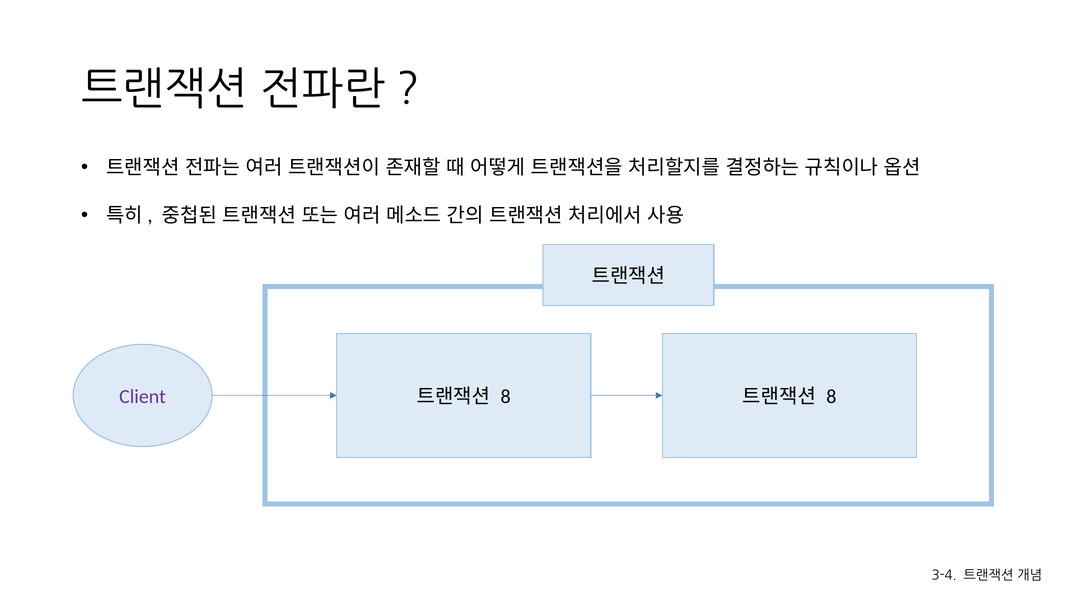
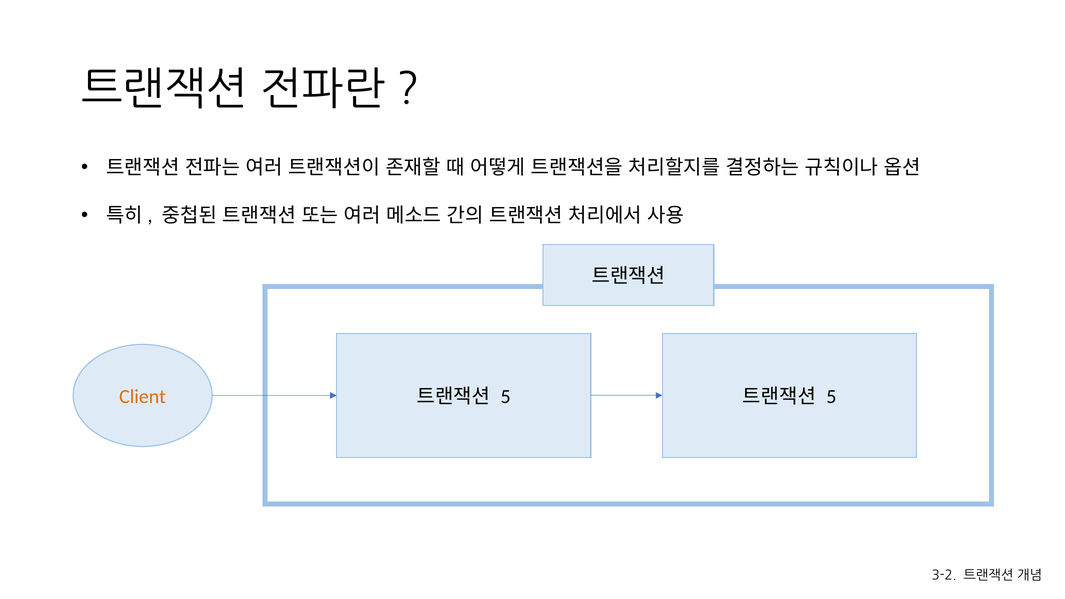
Client colour: purple -> orange (143, 397)
8: 8 -> 5 (506, 397)
8: 8 -> 5 (831, 397)
3-4: 3-4 -> 3-2 (944, 575)
